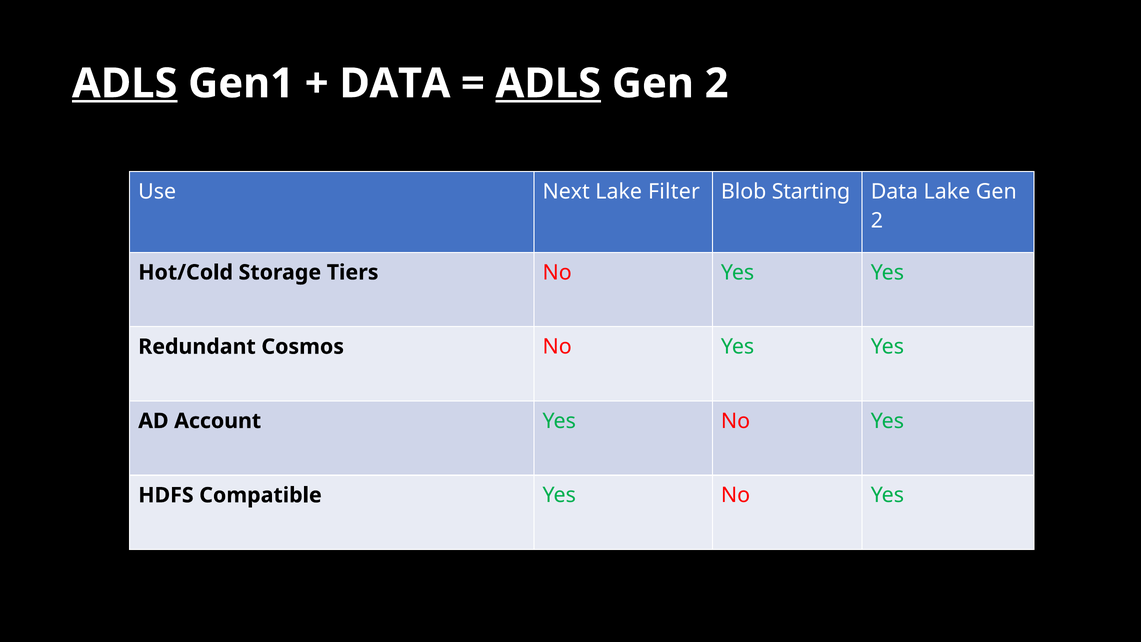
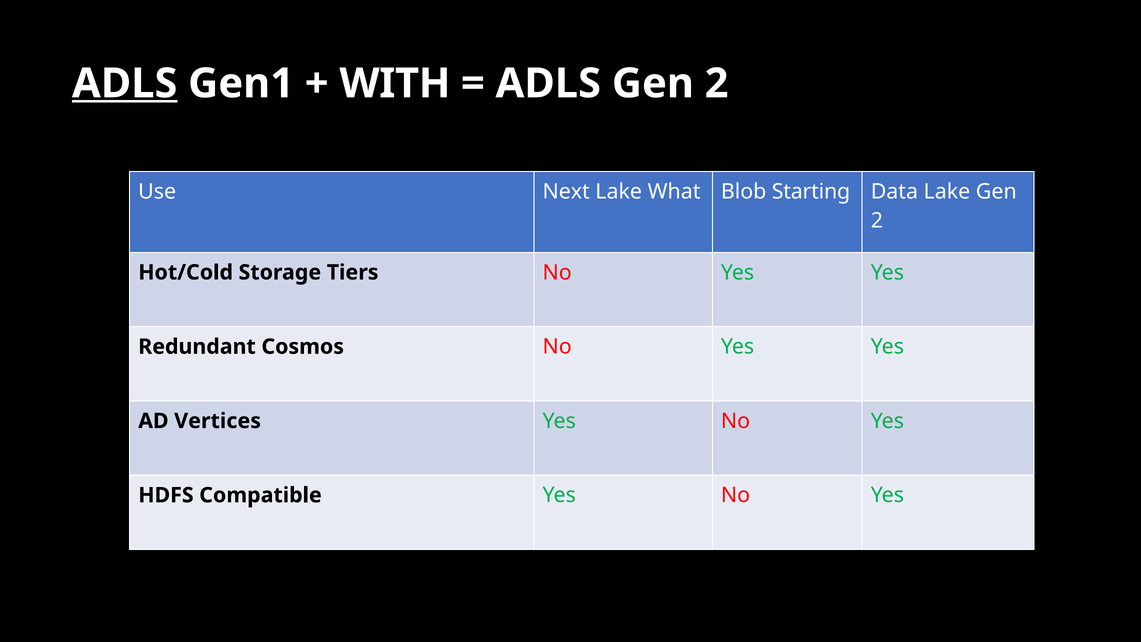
DATA: DATA -> WITH (395, 84)
ADLS underline: present -> none (548, 84)
Filter: Filter -> What (674, 191)
Account: Account -> Vertices (218, 421)
